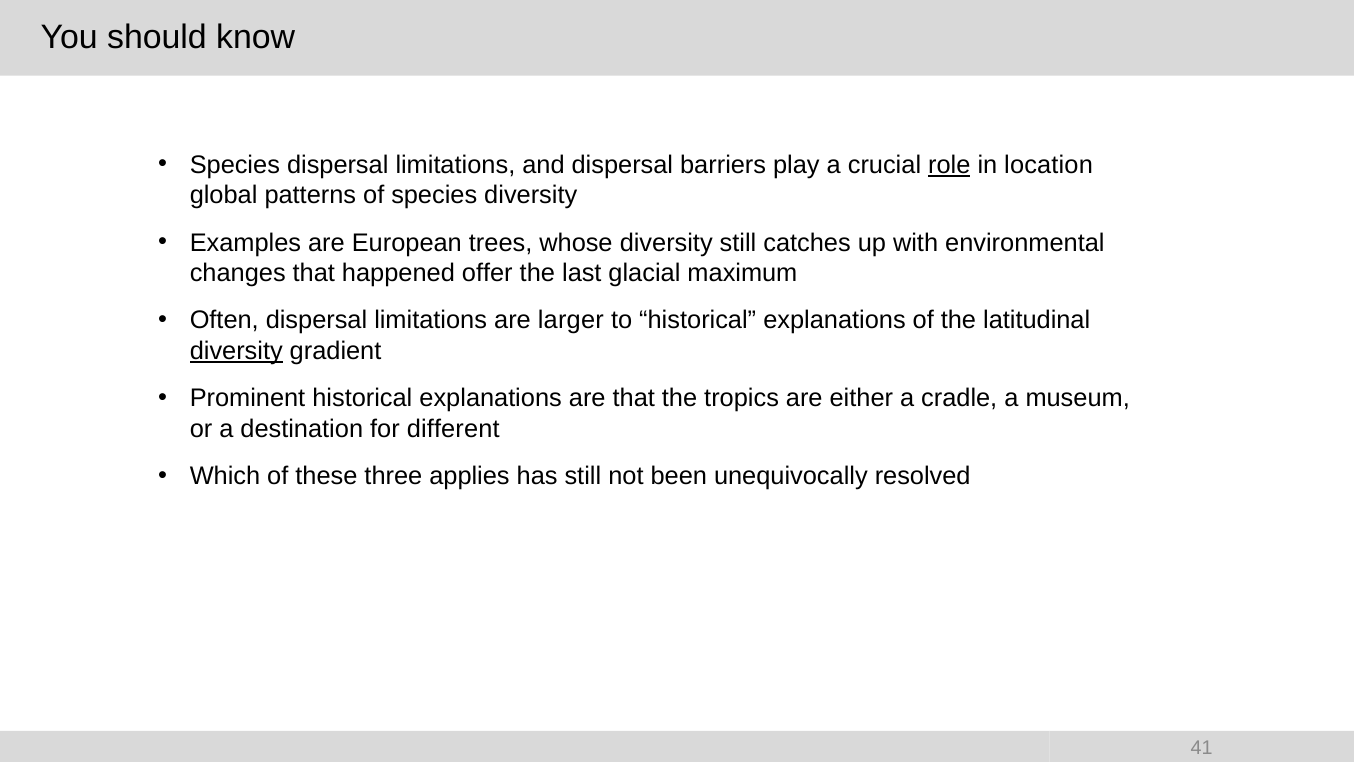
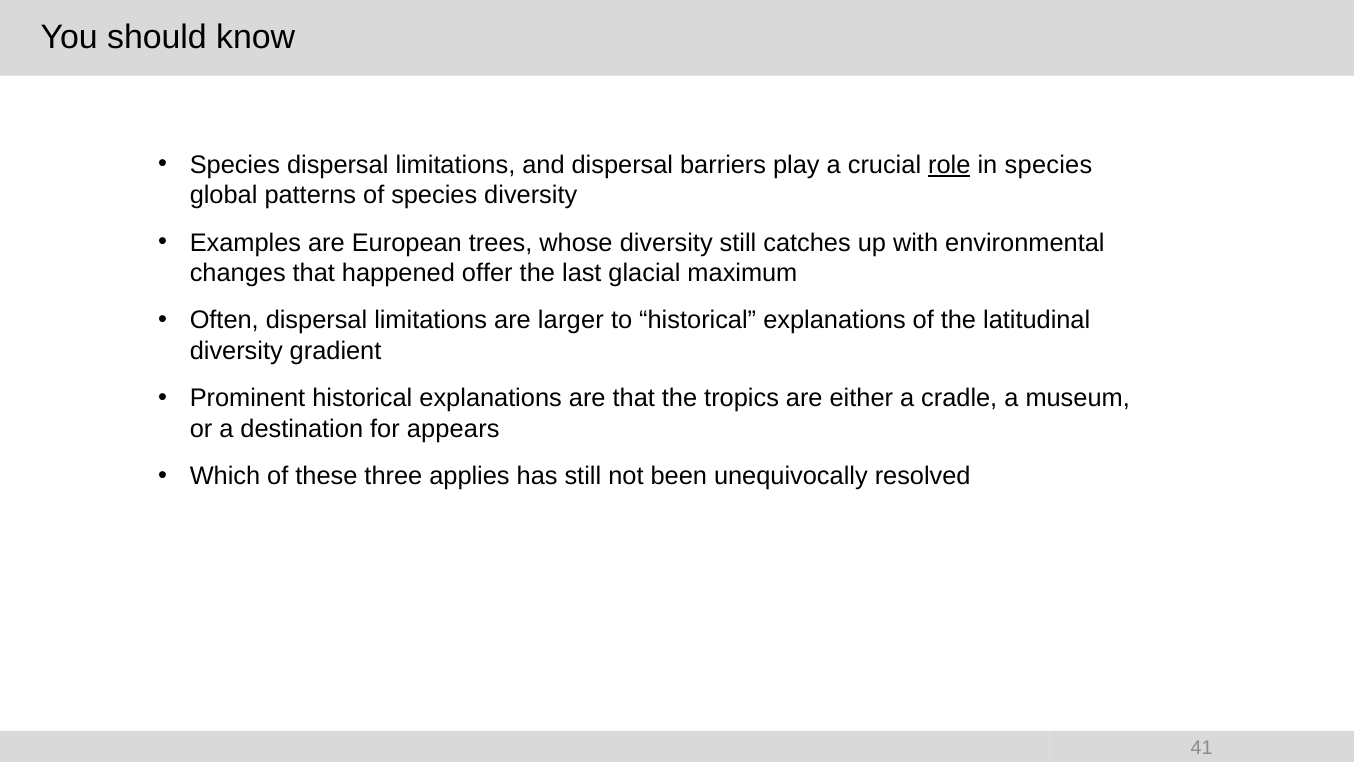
in location: location -> species (1048, 165)
diversity underline: present -> none (236, 351)
different: different -> appears (453, 429)
